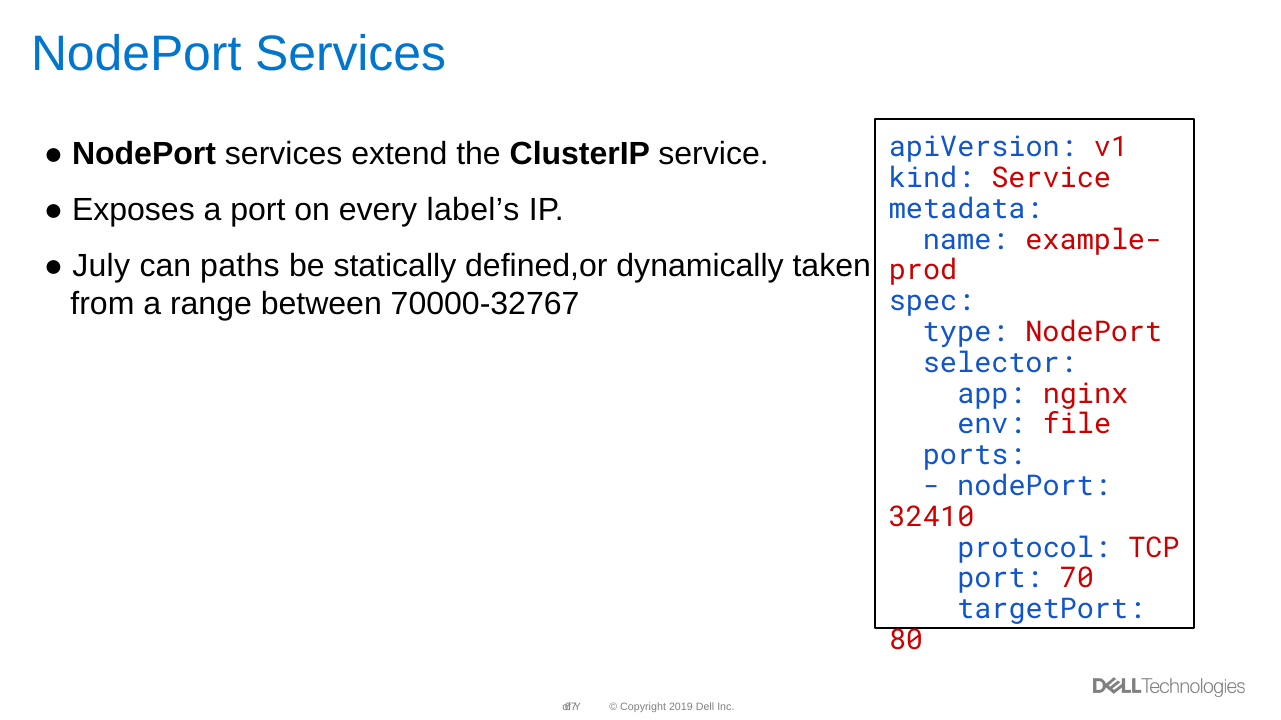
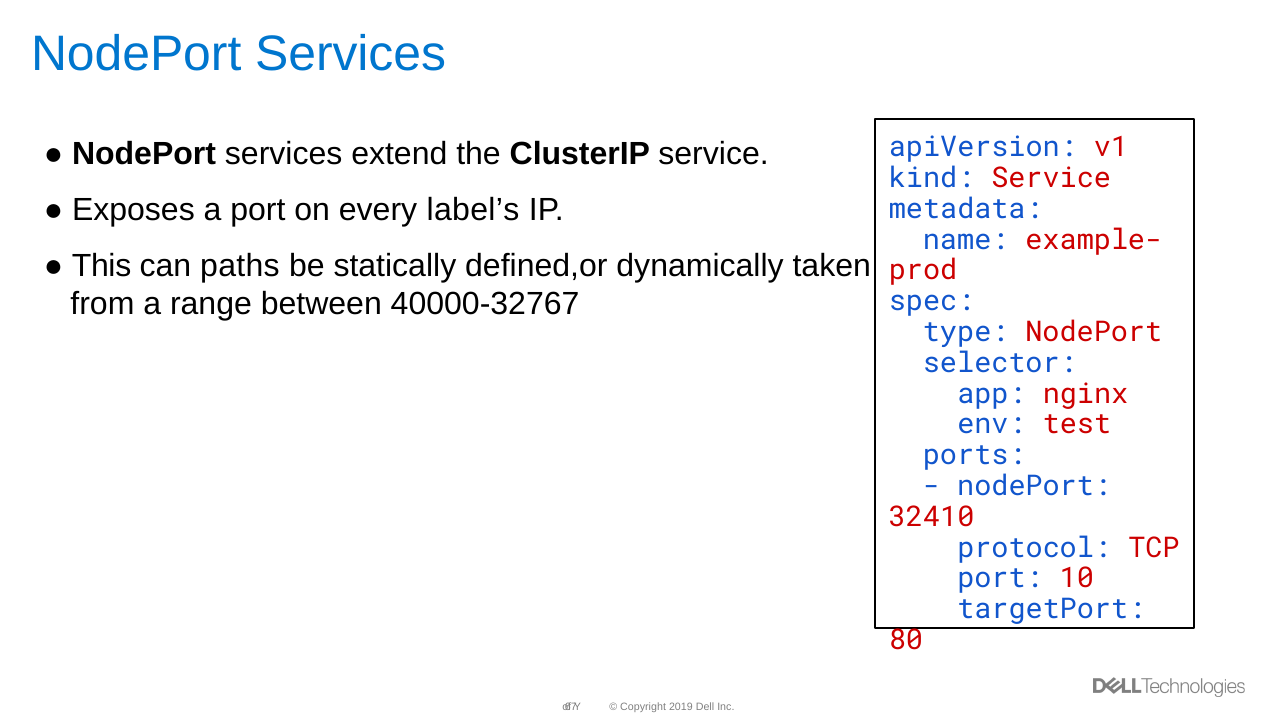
July: July -> This (102, 266)
70000-32767: 70000-32767 -> 40000-32767 (485, 305)
file: file -> test (1077, 425)
70: 70 -> 10 (1077, 579)
